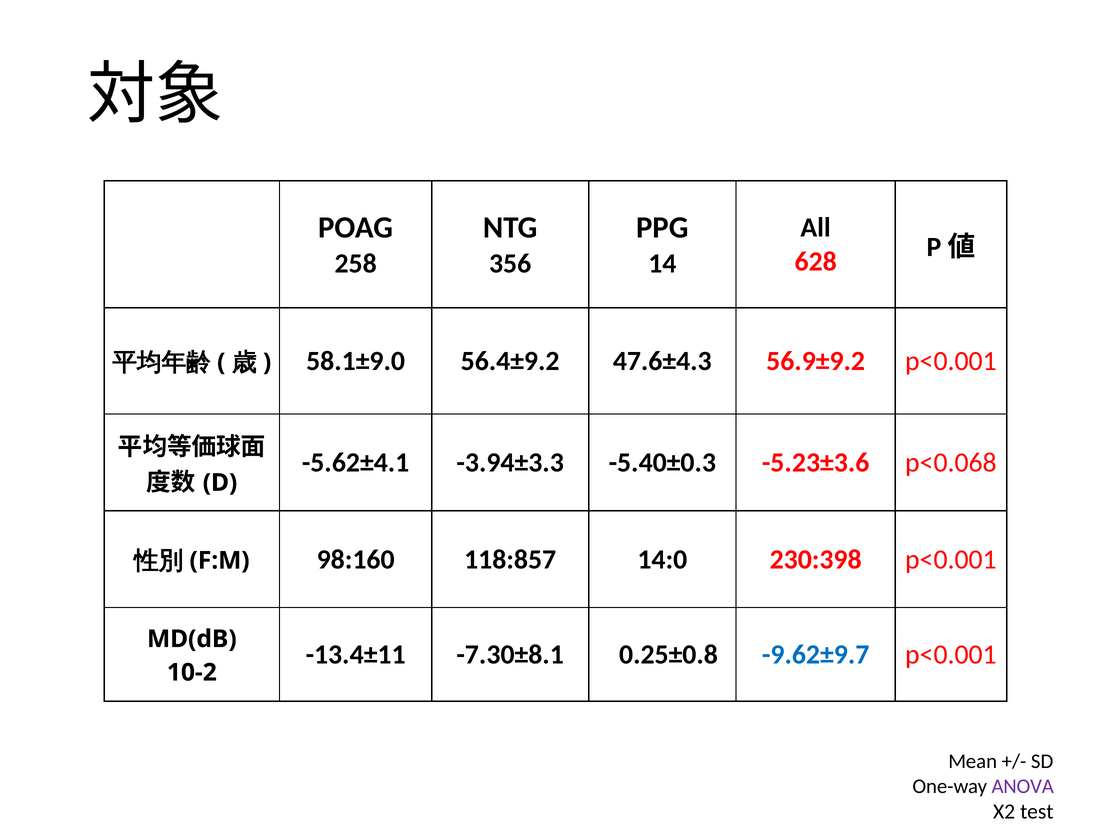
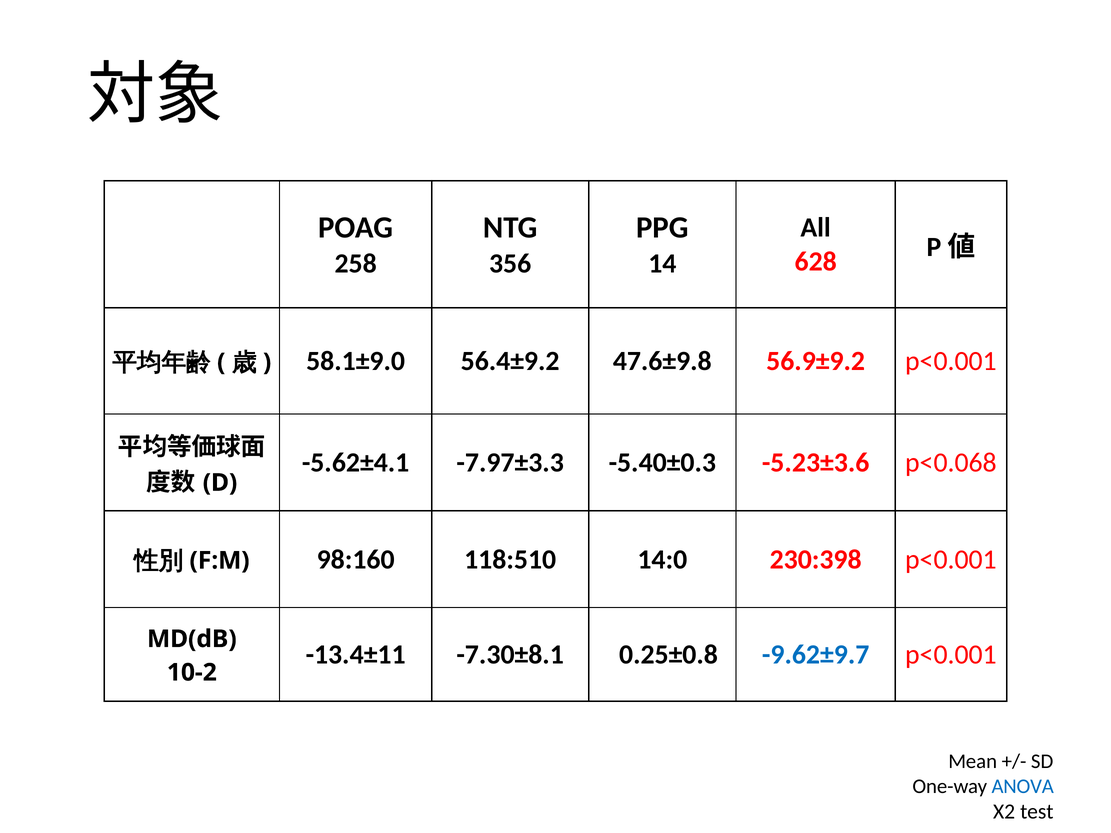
47.6±4.3: 47.6±4.3 -> 47.6±9.8 (662, 361)
-3.94±3.3: -3.94±3.3 -> -7.97±3.3 (510, 463)
118:857: 118:857 -> 118:510 (510, 560)
ANOVA colour: purple -> blue (1023, 786)
